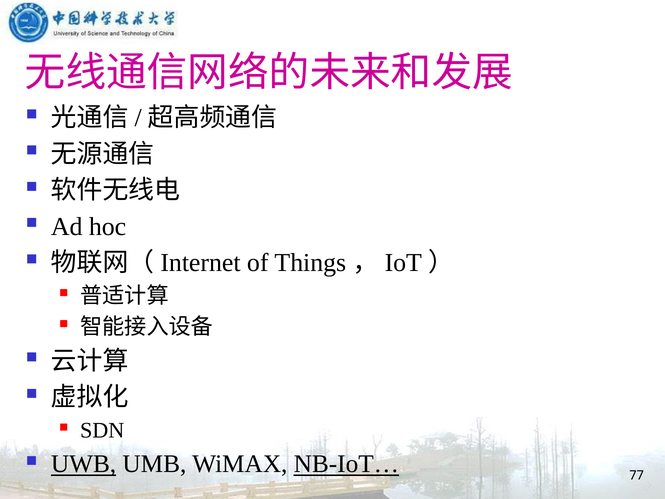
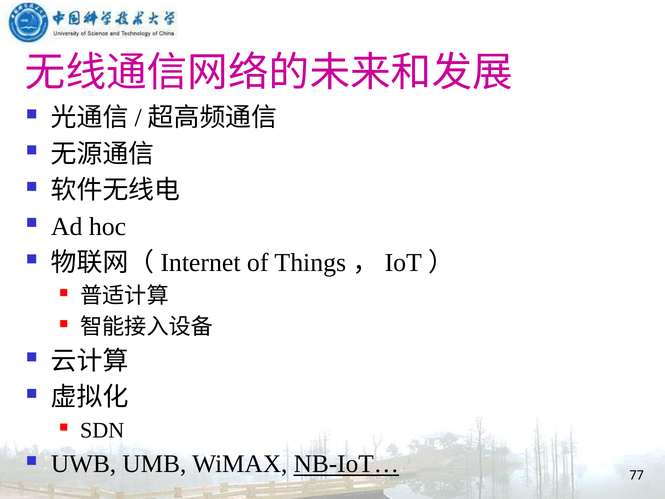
UWB underline: present -> none (84, 464)
